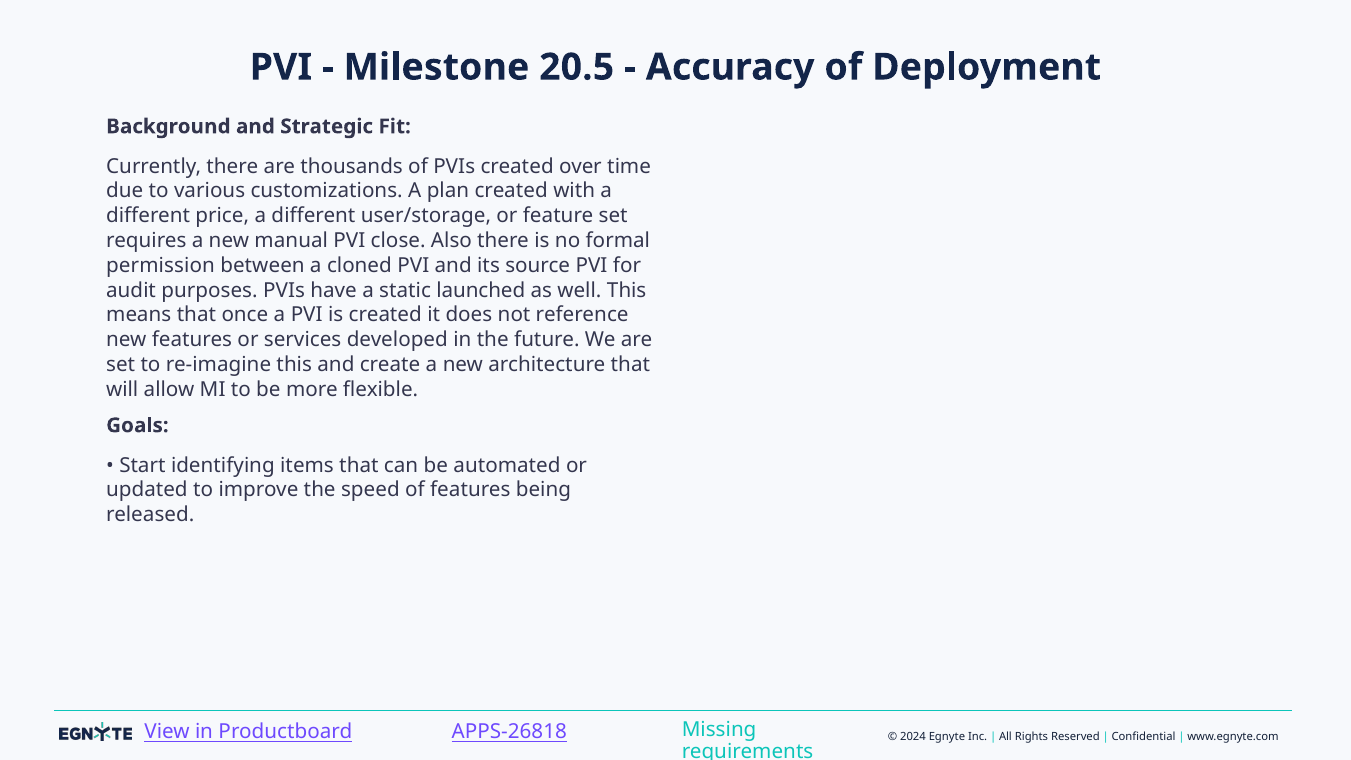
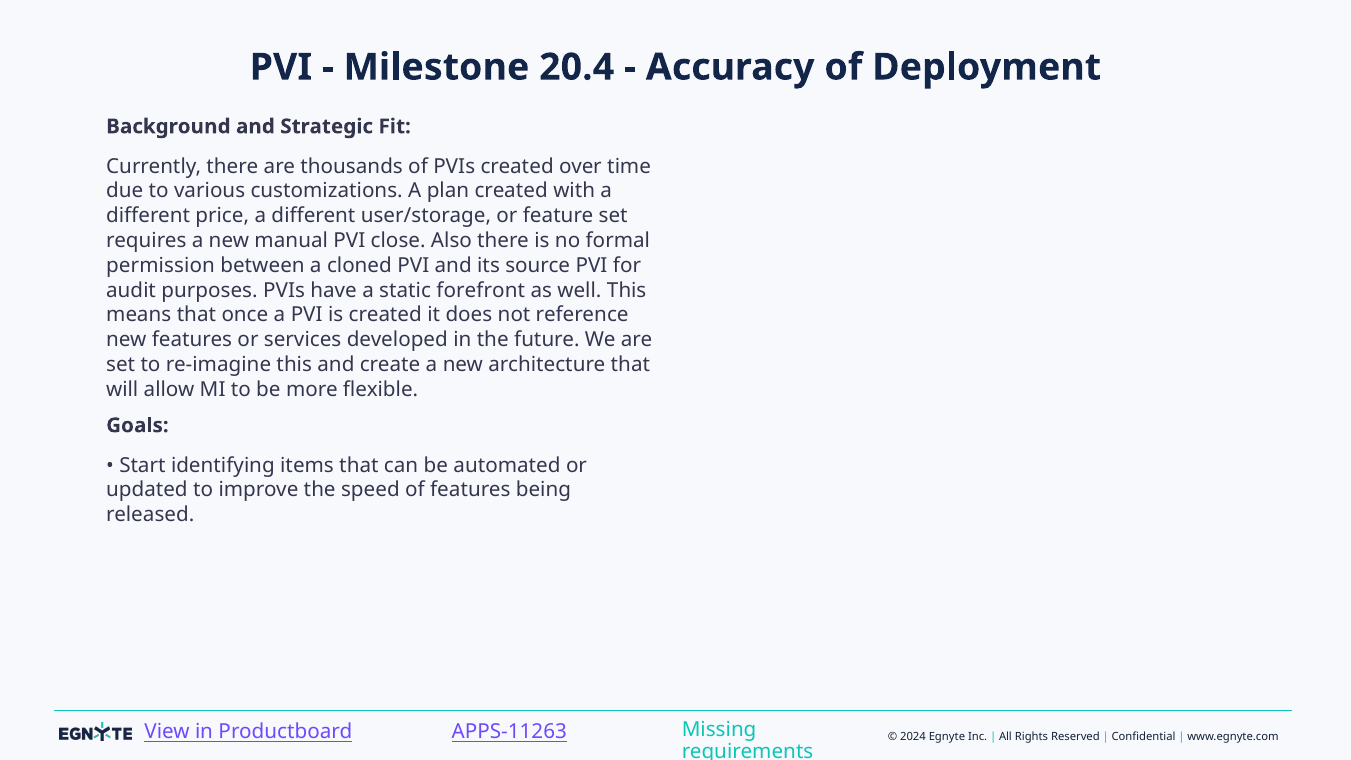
20.5: 20.5 -> 20.4 (577, 67)
launched: launched -> forefront (481, 290)
APPS-26818: APPS-26818 -> APPS-11263 (509, 732)
